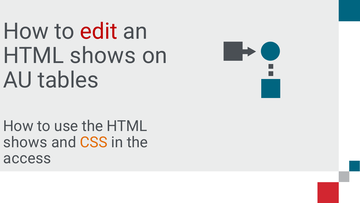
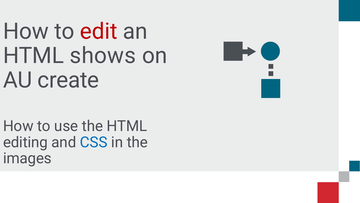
tables: tables -> create (68, 80)
shows: shows -> editing (25, 142)
CSS colour: orange -> blue (94, 142)
access: access -> images (27, 158)
